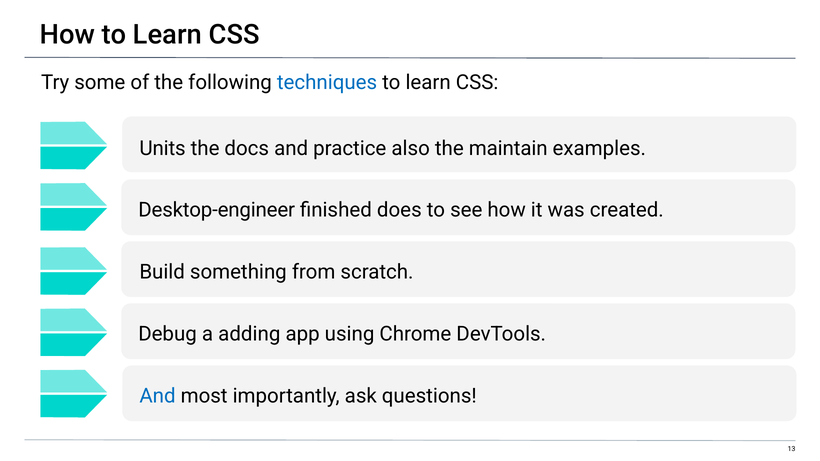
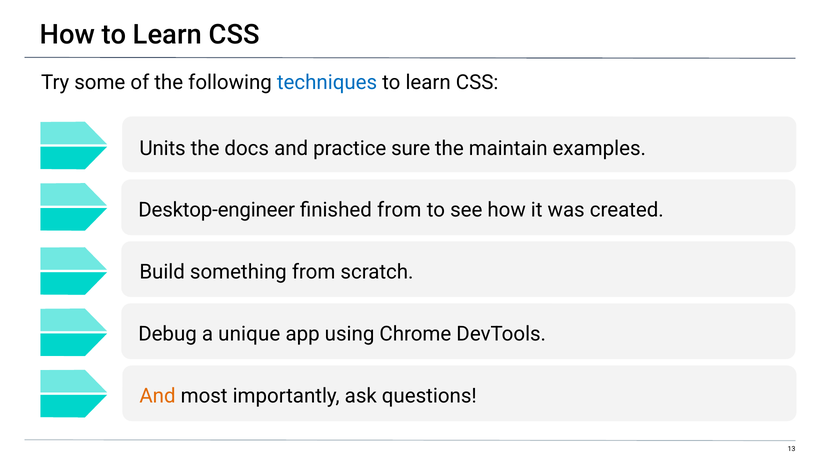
also: also -> sure (411, 149)
finished does: does -> from (399, 210)
adding: adding -> unique (249, 334)
And colour: blue -> orange (157, 396)
